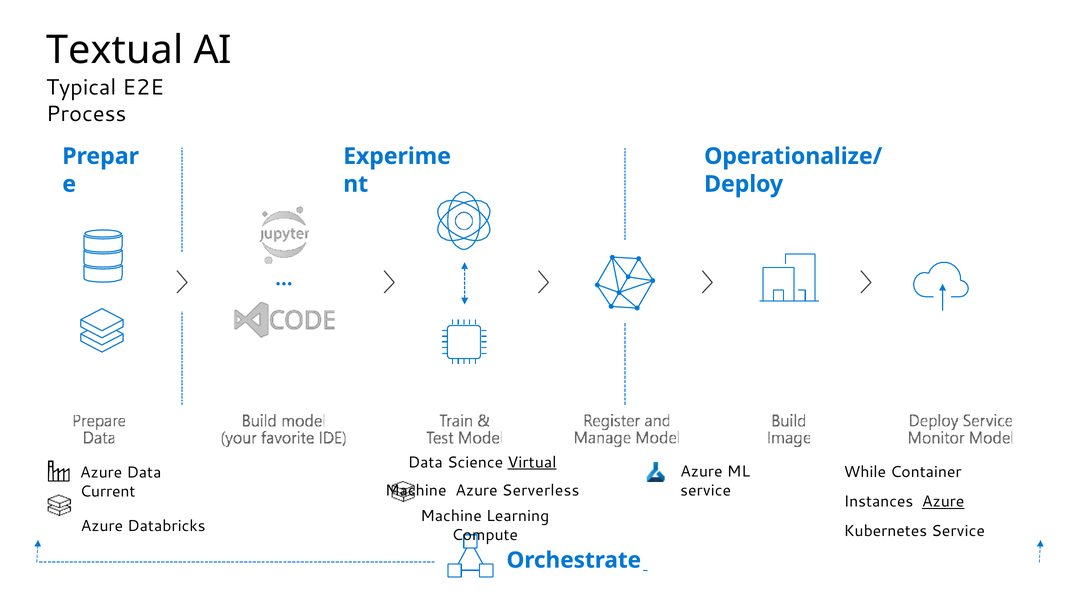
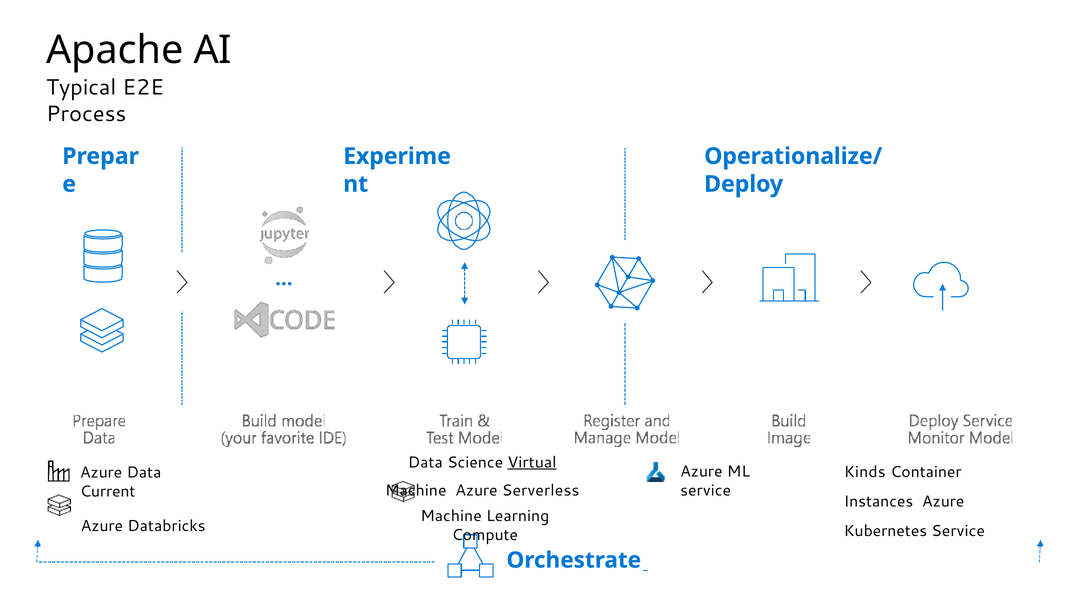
Textual: Textual -> Apache (115, 50)
While: While -> Kinds (865, 472)
Azure underline: present -> none (943, 501)
